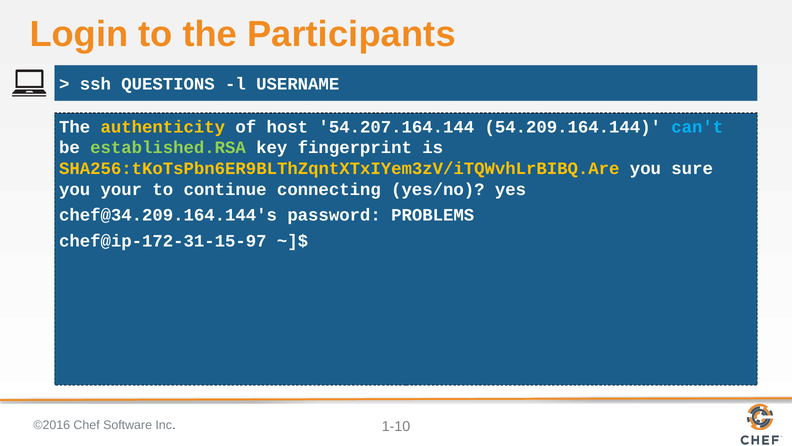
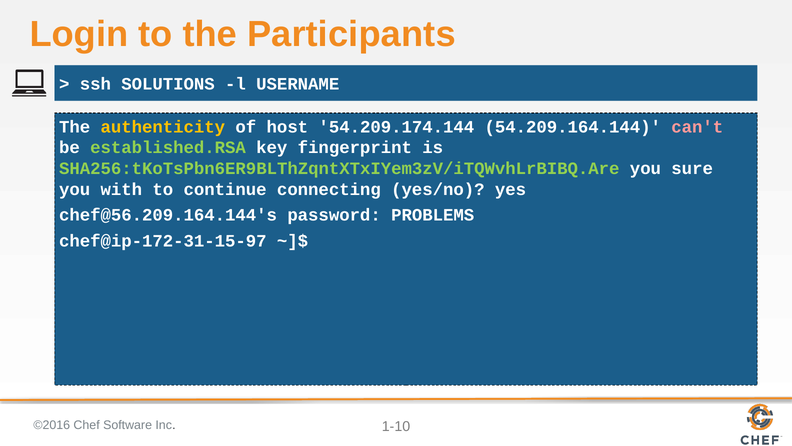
QUESTIONS: QUESTIONS -> SOLUTIONS (168, 84)
54.207.164.144: 54.207.164.144 -> 54.209.174.144 (396, 127)
can't colour: light blue -> pink (697, 127)
SHA256:tKoTsPbn6ER9BLThZqntXTxIYem3zV/iTQWvhLrBIBQ.Are colour: yellow -> light green (339, 168)
your: your -> with (121, 189)
chef@34.209.164.144's: chef@34.209.164.144's -> chef@56.209.164.144's (168, 215)
